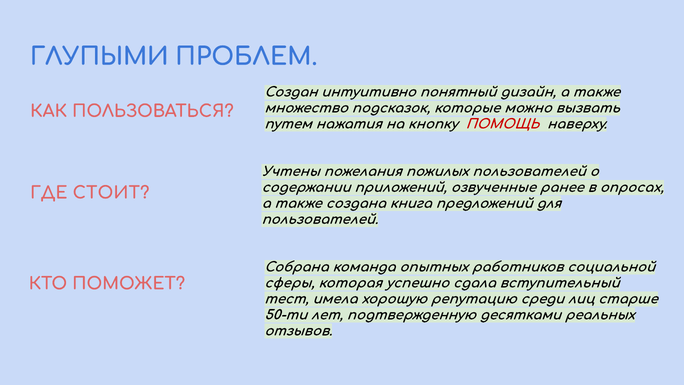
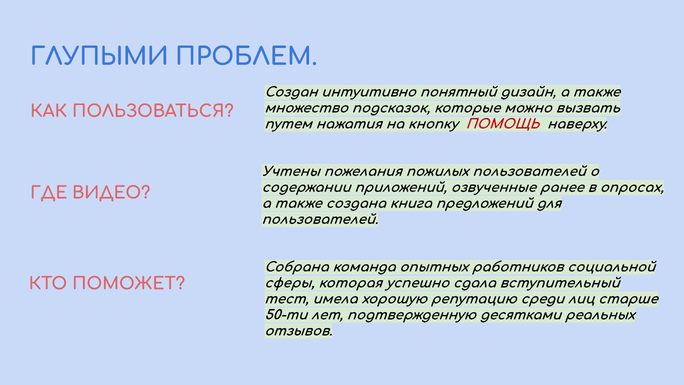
СТОИТ: СТОИТ -> ВИДЕО (111, 193)
